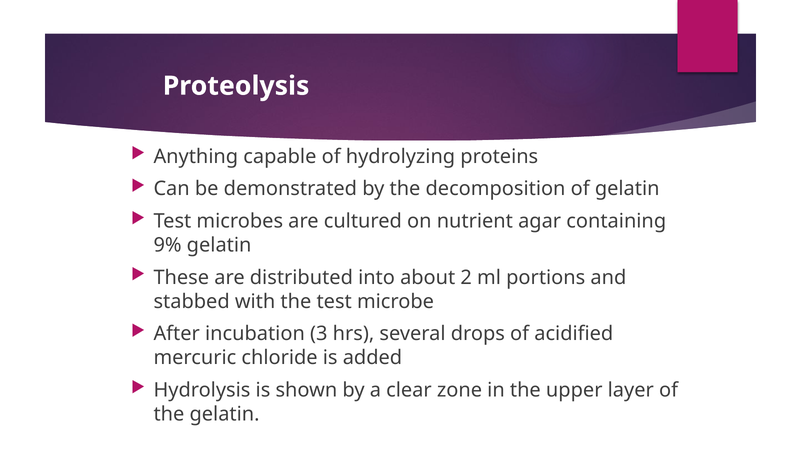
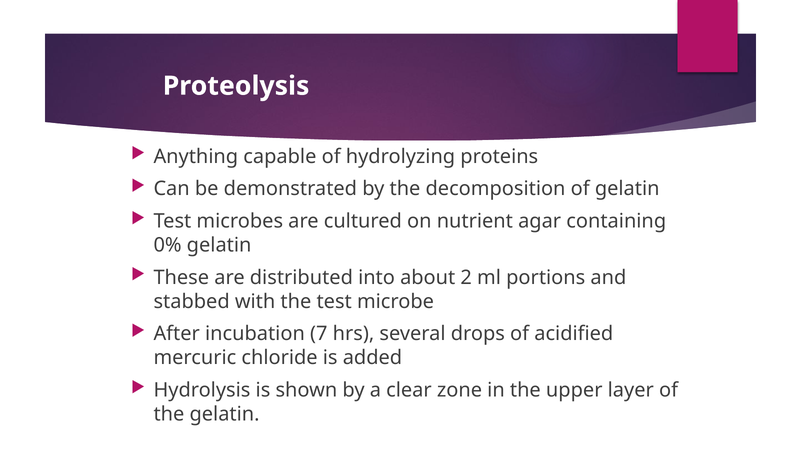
9%: 9% -> 0% (168, 245)
3: 3 -> 7 (319, 334)
